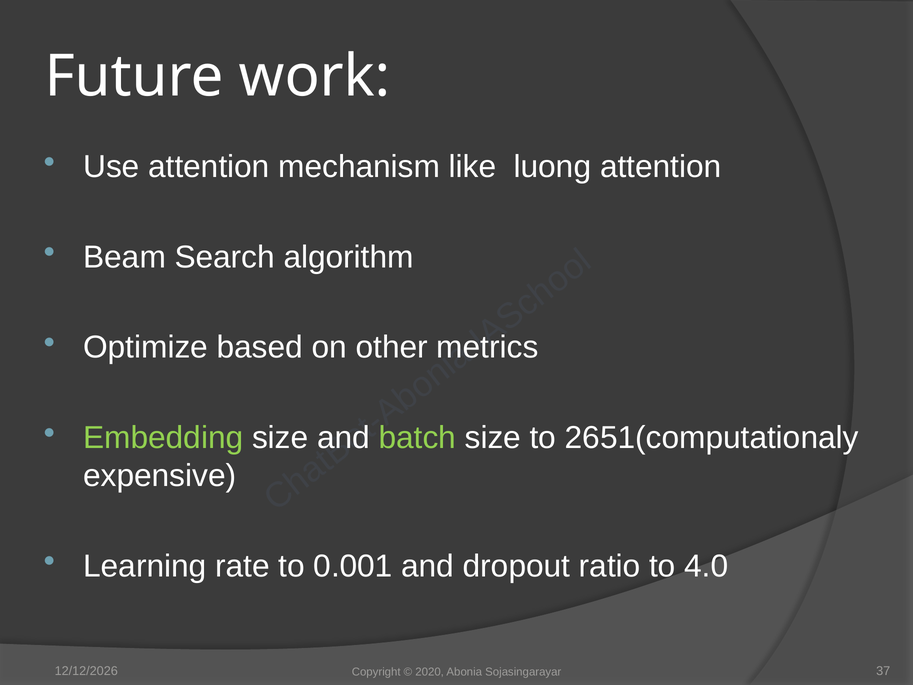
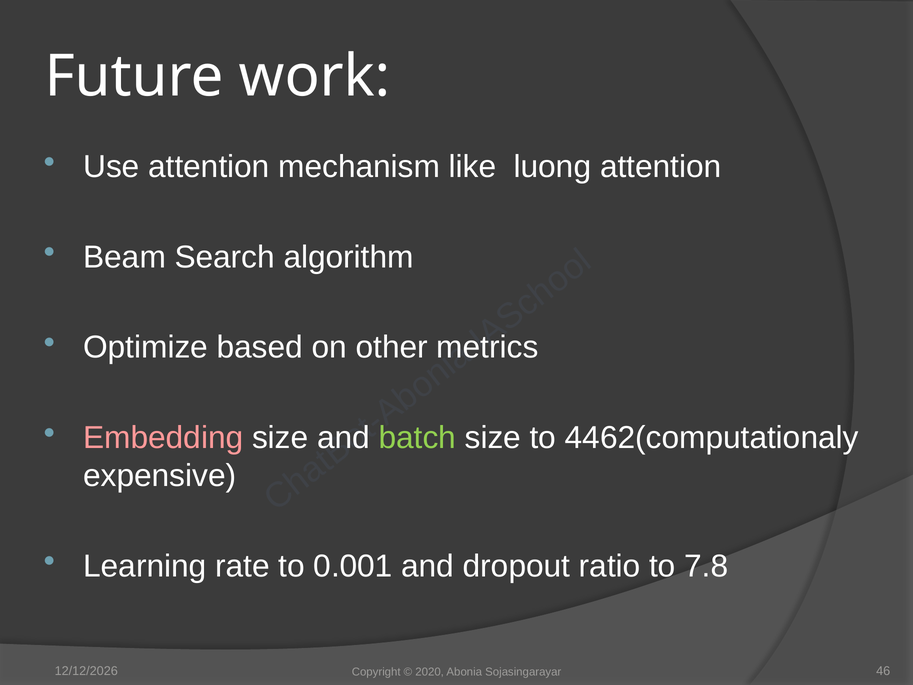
Embedding colour: light green -> pink (163, 438)
2651(computationaly: 2651(computationaly -> 4462(computationaly (712, 438)
4.0: 4.0 -> 7.8 (706, 566)
37: 37 -> 46 (883, 671)
